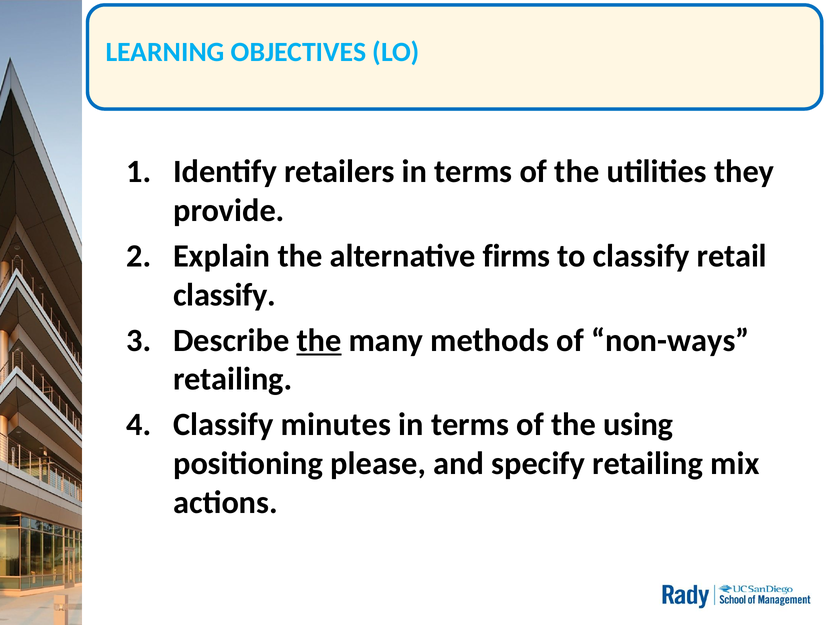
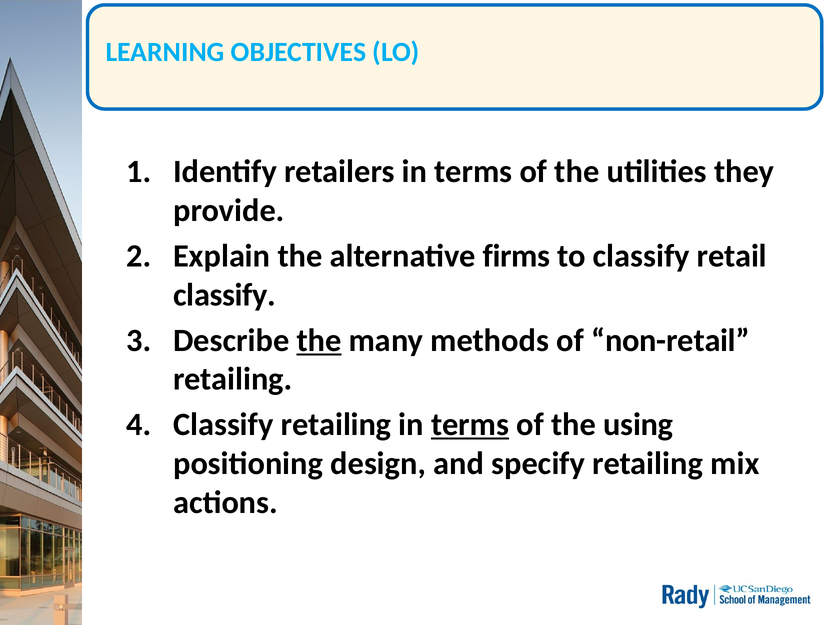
non-ways: non-ways -> non-retail (670, 340)
Classify minutes: minutes -> retailing (336, 425)
terms underline: none -> present (470, 425)
please: please -> design (378, 463)
